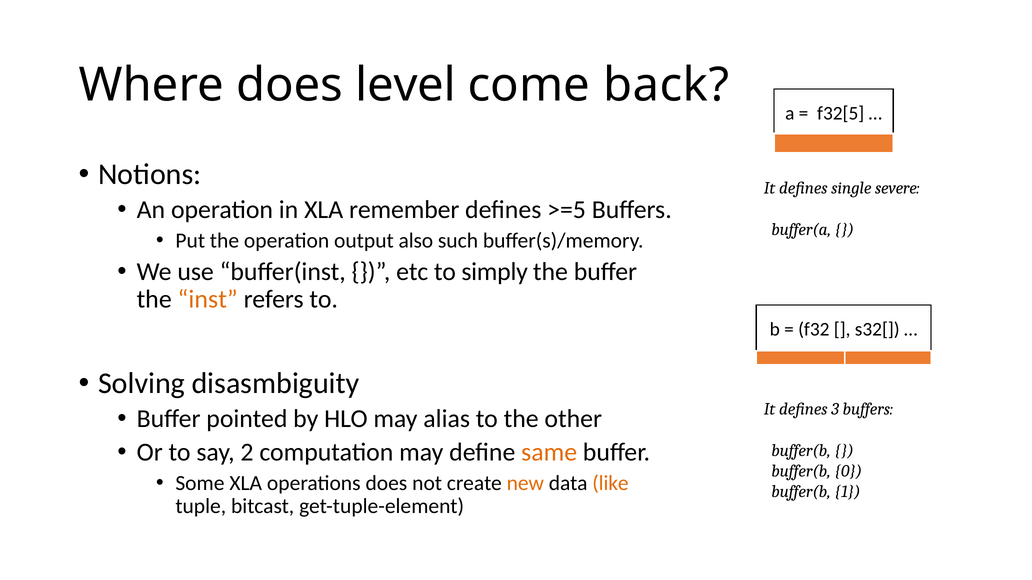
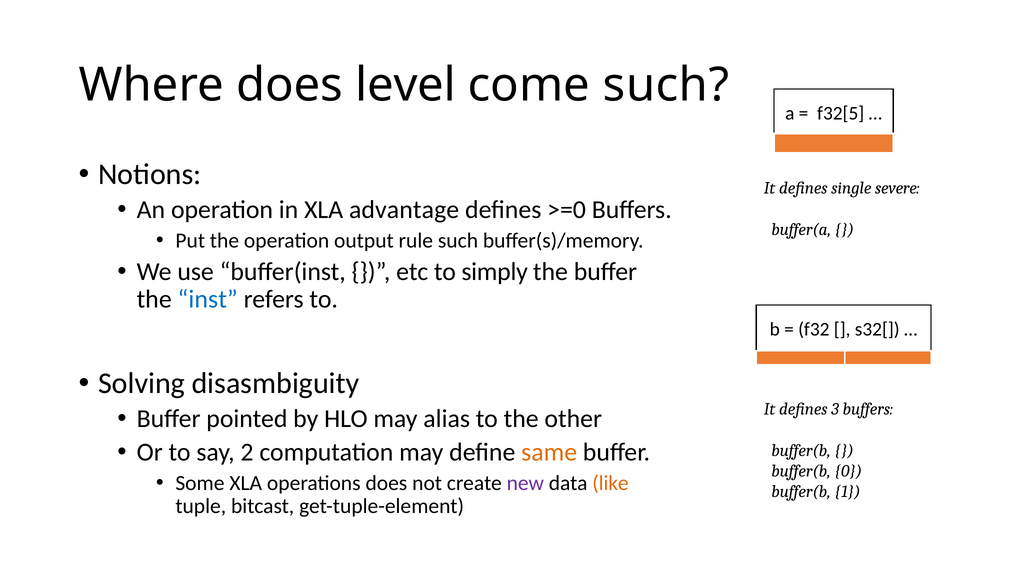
come back: back -> such (666, 85)
remember: remember -> advantage (404, 210)
>=5: >=5 -> >=0 (567, 210)
also: also -> rule (416, 241)
inst colour: orange -> blue (208, 300)
new colour: orange -> purple (525, 483)
